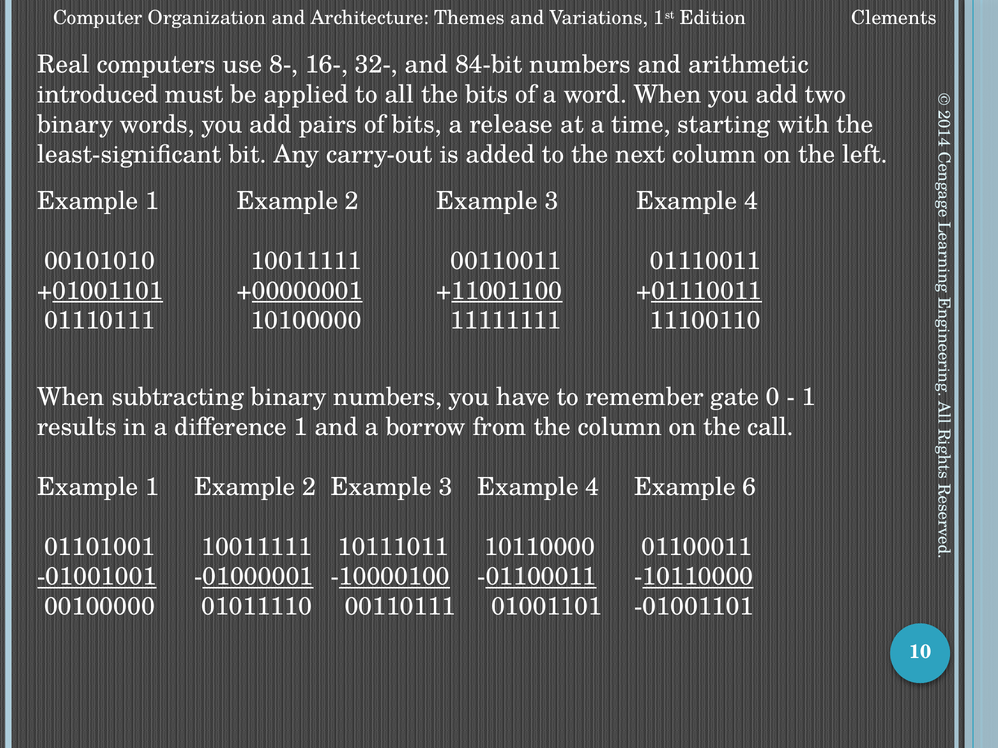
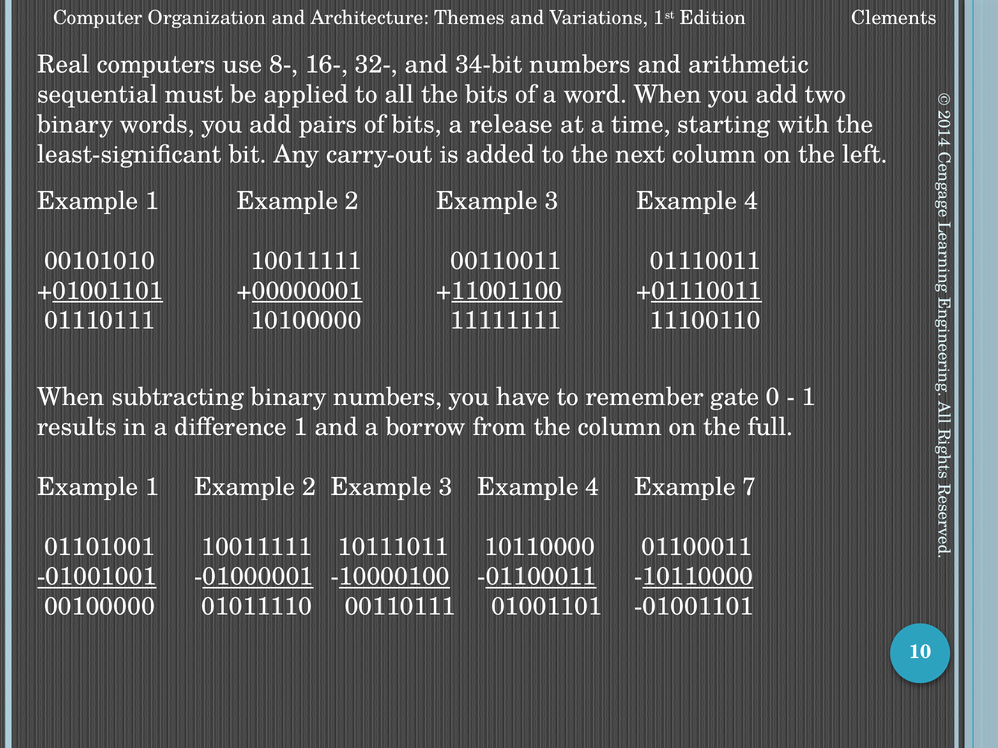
84-bit: 84-bit -> 34-bit (489, 65)
introduced: introduced -> sequential (98, 95)
call: call -> full (770, 427)
6: 6 -> 7 (749, 487)
